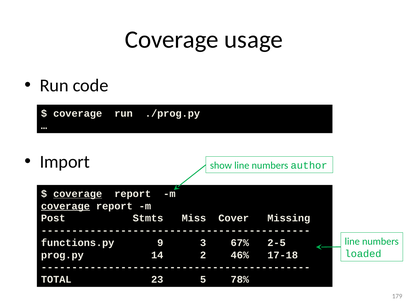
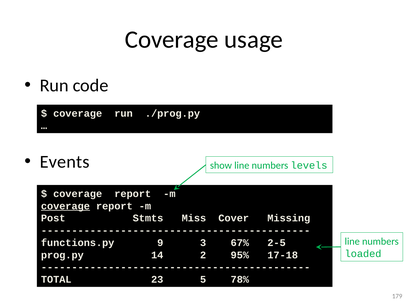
Import: Import -> Events (65, 162)
author: author -> levels (309, 165)
coverage underline: present -> none (78, 194)
46%: 46% -> 95% (240, 255)
